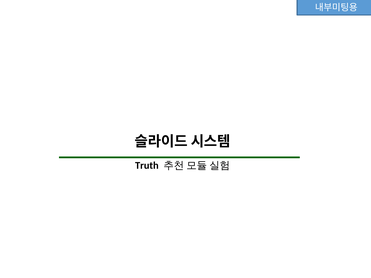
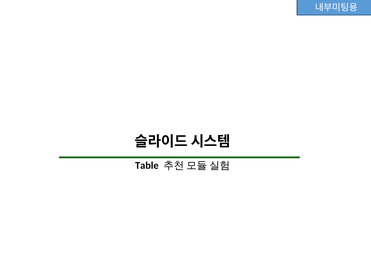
Truth: Truth -> Table (147, 166)
